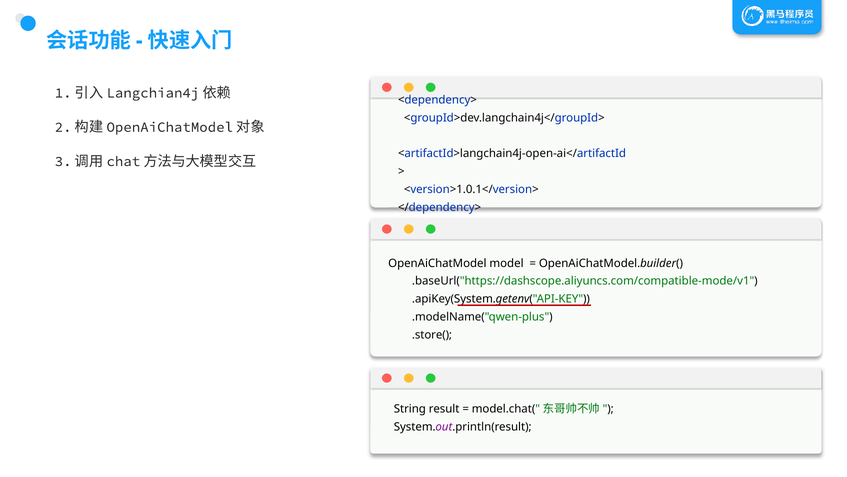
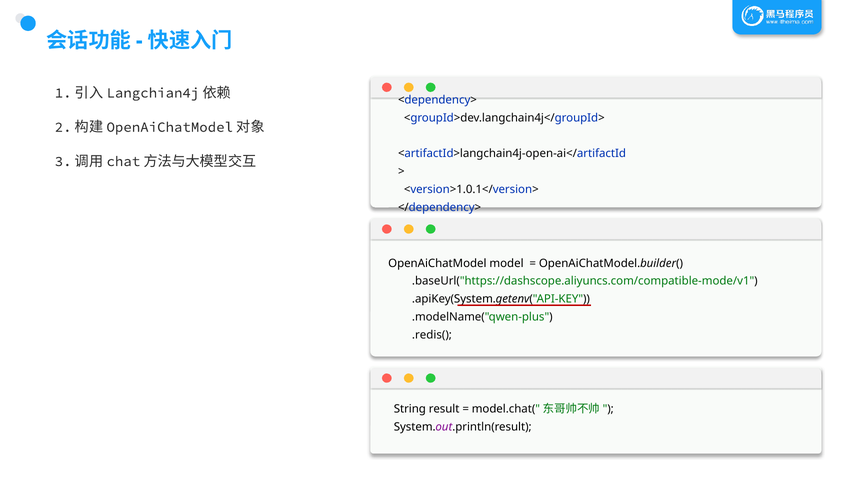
.store(: .store( -> .redis( (432, 335)
